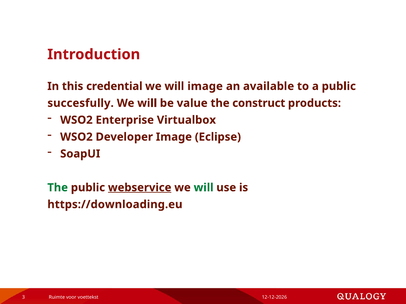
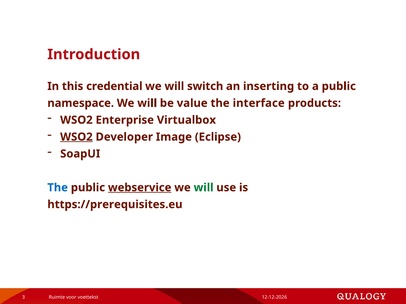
will image: image -> switch (205, 86)
available: available -> inserting (269, 86)
succesfully: succesfully -> namespace (81, 103)
construct: construct -> interface (259, 103)
WSO2 underline: none -> present (76, 137)
The colour: green -> blue (58, 188)
https://downloading.eu: https://downloading.eu -> https://prerequisites.eu (115, 205)
